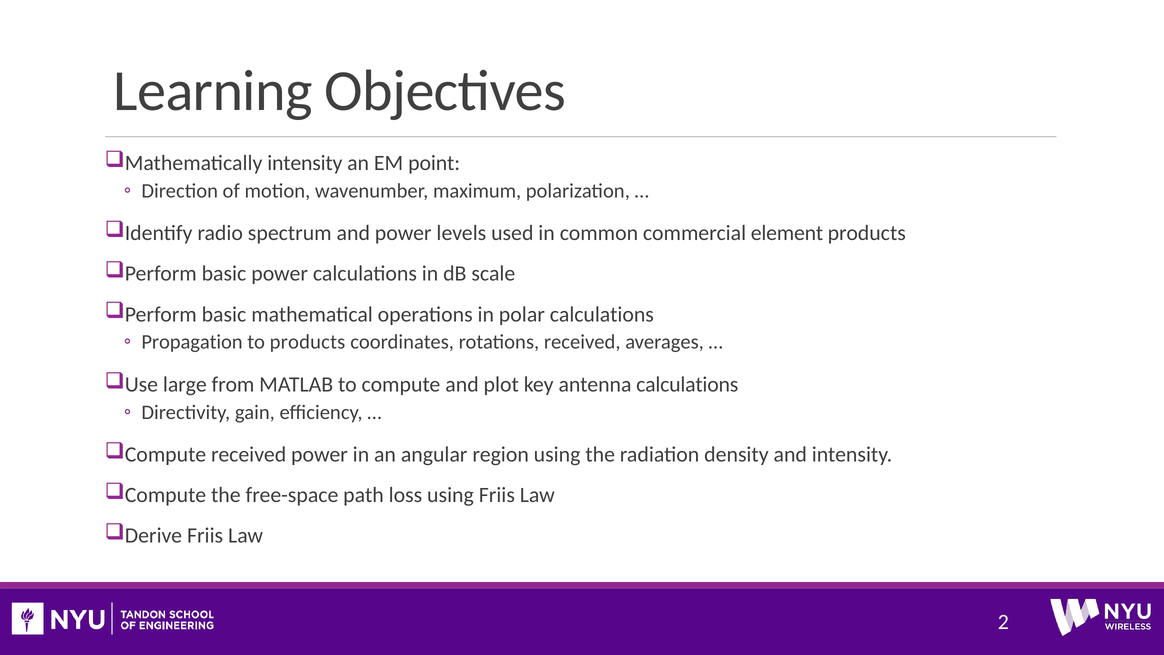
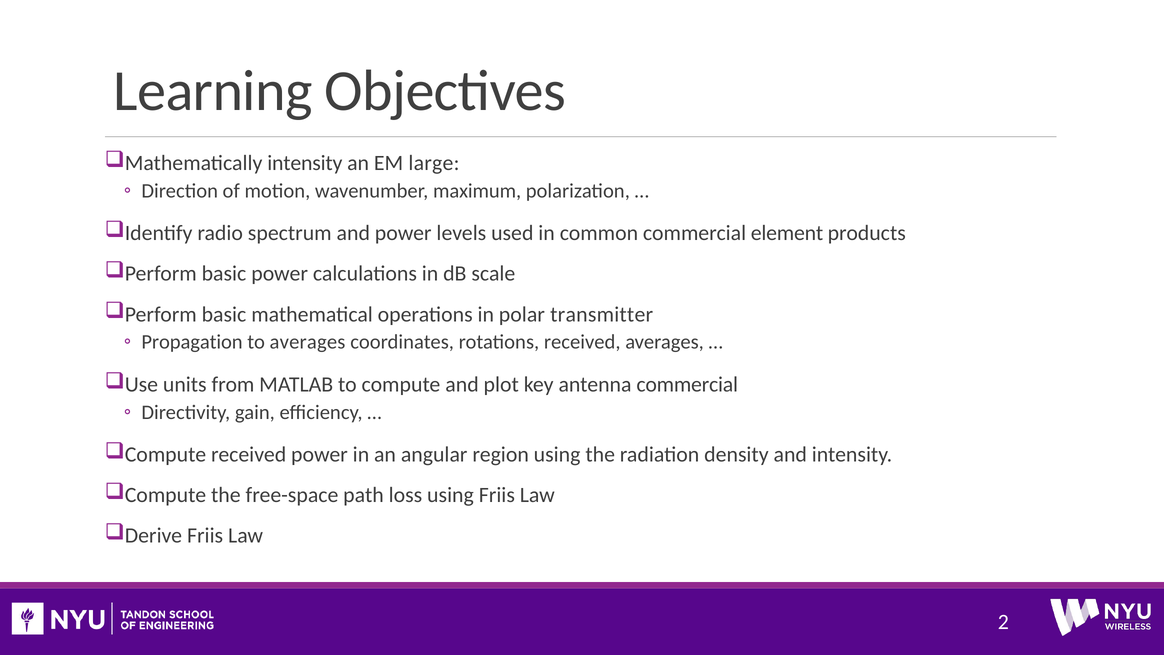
point: point -> large (434, 163)
polar calculations: calculations -> transmitter (602, 314)
to products: products -> averages (307, 342)
large: large -> units (185, 384)
antenna calculations: calculations -> commercial (687, 384)
